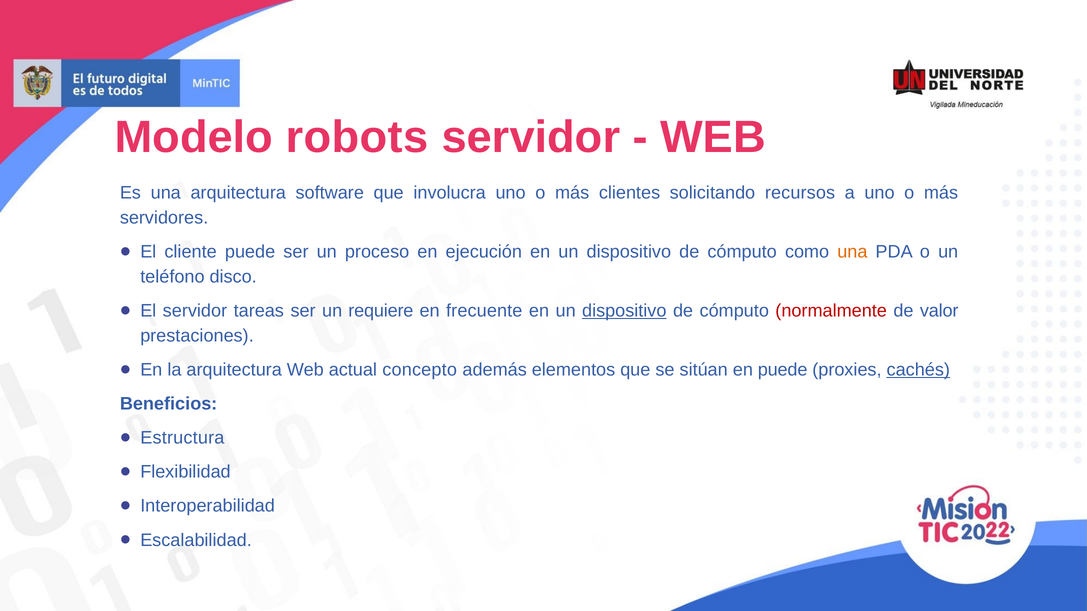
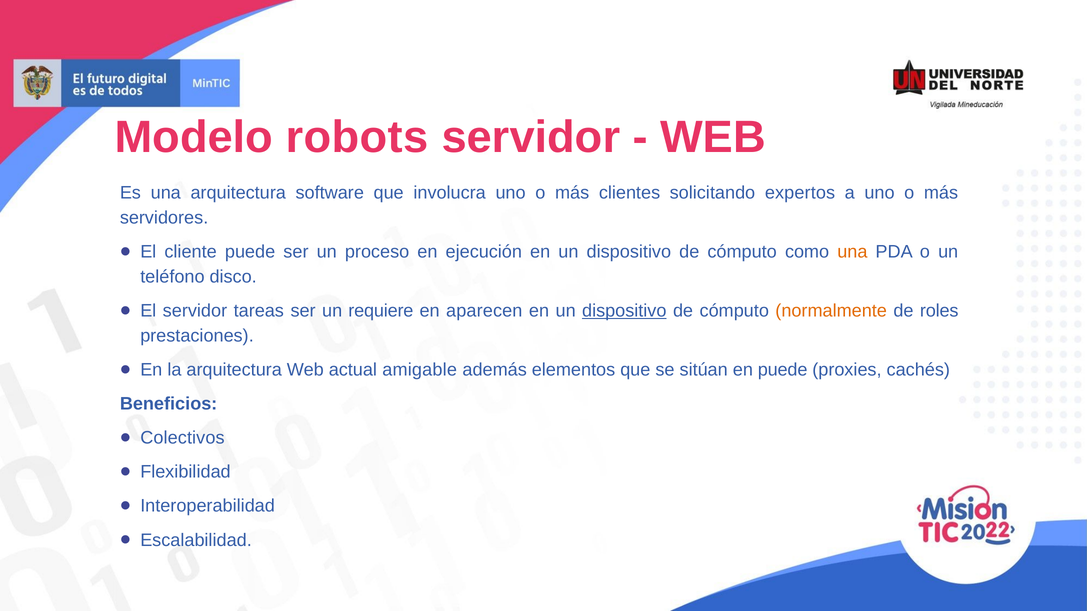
recursos: recursos -> expertos (800, 193)
frecuente: frecuente -> aparecen (484, 311)
normalmente colour: red -> orange (831, 311)
valor: valor -> roles (939, 311)
concepto: concepto -> amigable (420, 370)
cachés underline: present -> none (918, 370)
Estructura: Estructura -> Colectivos (182, 438)
